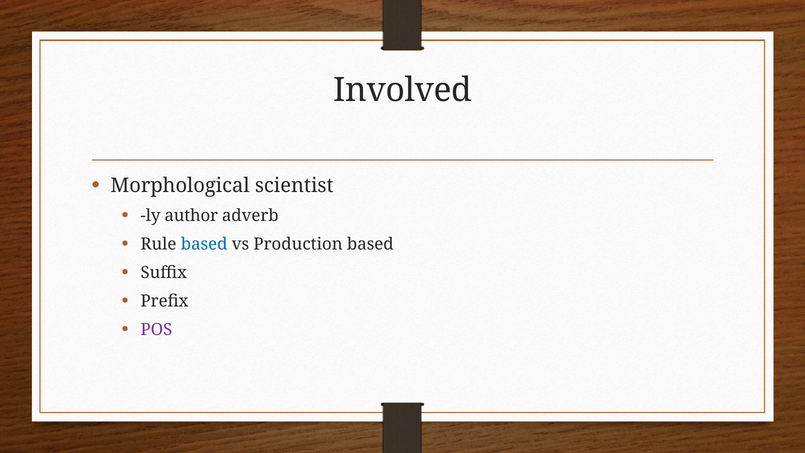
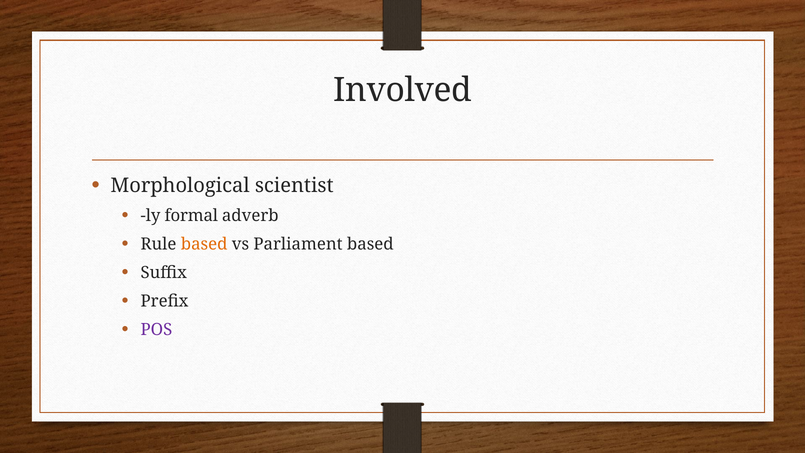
author: author -> formal (191, 216)
based colour: blue -> orange (204, 244)
Production: Production -> Parliament (298, 244)
